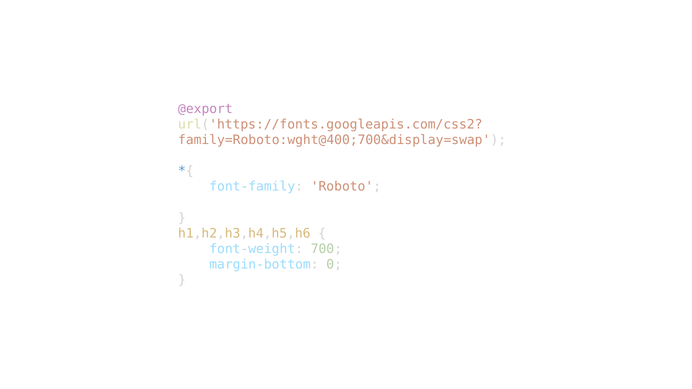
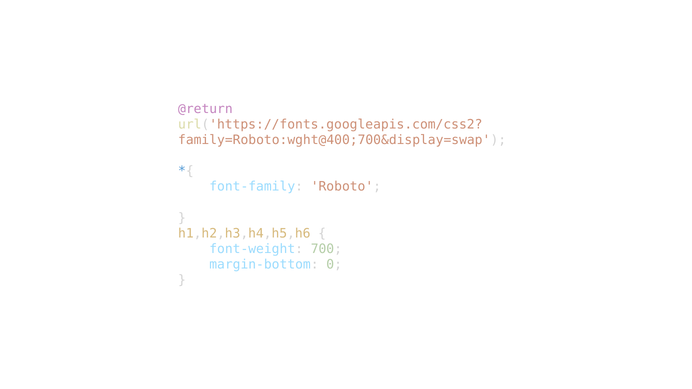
@export: @export -> @return (205, 109)
